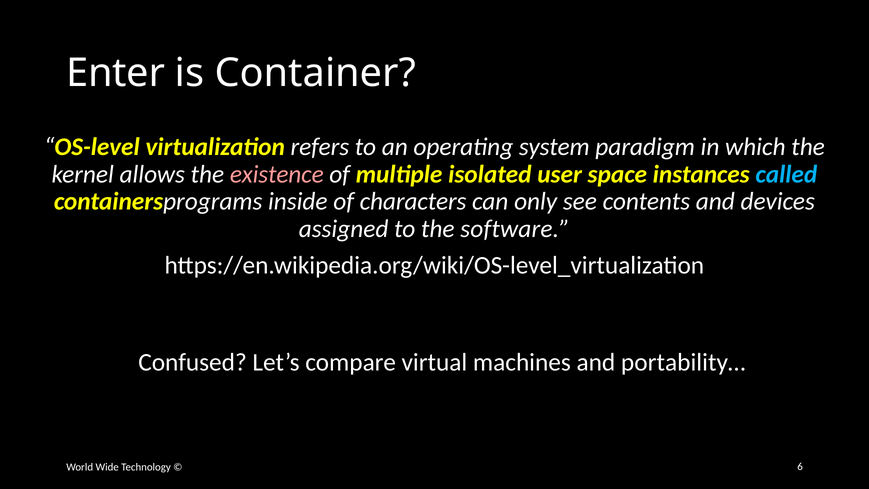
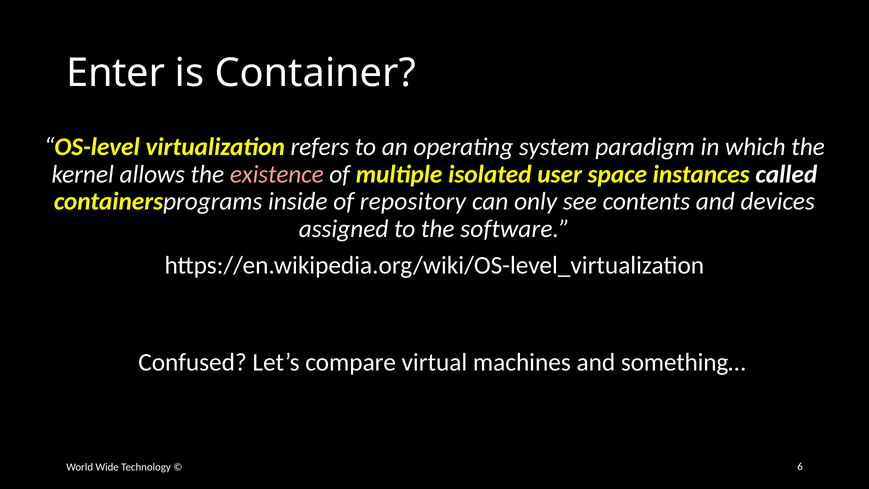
called colour: light blue -> white (786, 174)
characters: characters -> repository (413, 202)
portability…: portability… -> something… (683, 362)
